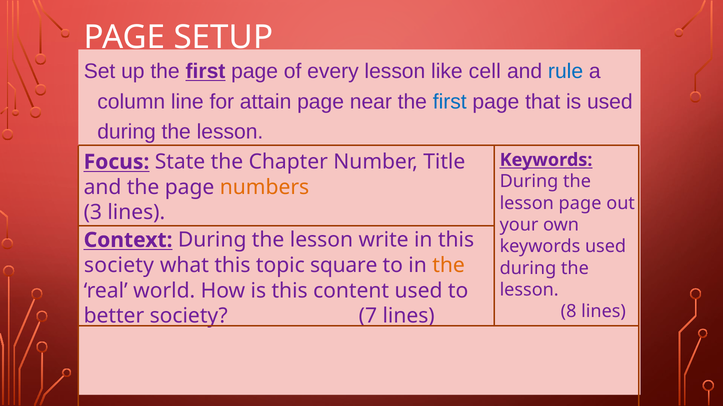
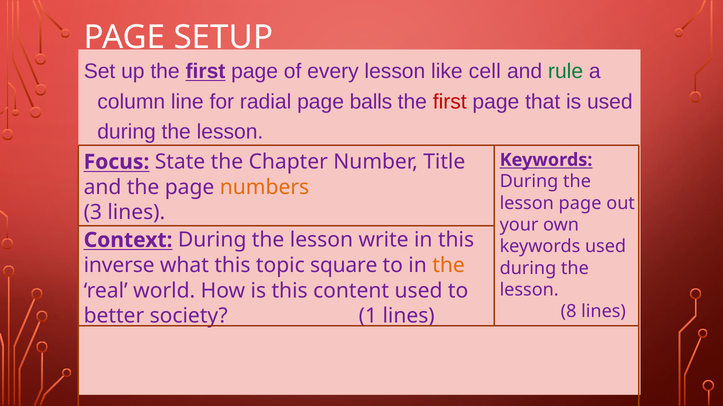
rule colour: blue -> green (566, 71)
attain: attain -> radial (266, 102)
near: near -> balls (371, 102)
first colour: blue -> red (450, 102)
society: society -> inverse (119, 266)
7: 7 -> 1 (368, 316)
